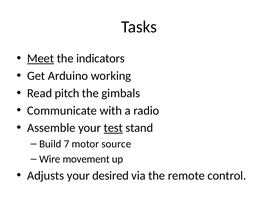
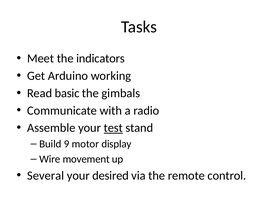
Meet underline: present -> none (41, 58)
pitch: pitch -> basic (67, 93)
7: 7 -> 9 (67, 144)
source: source -> display (116, 144)
Adjusts: Adjusts -> Several (46, 175)
